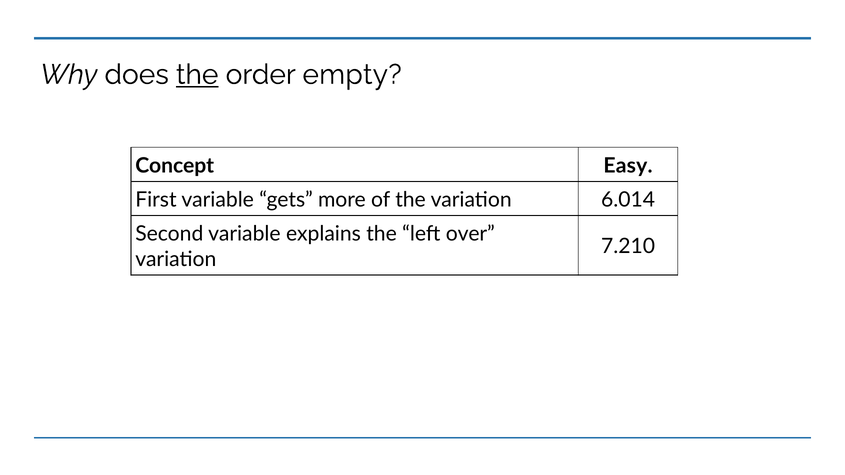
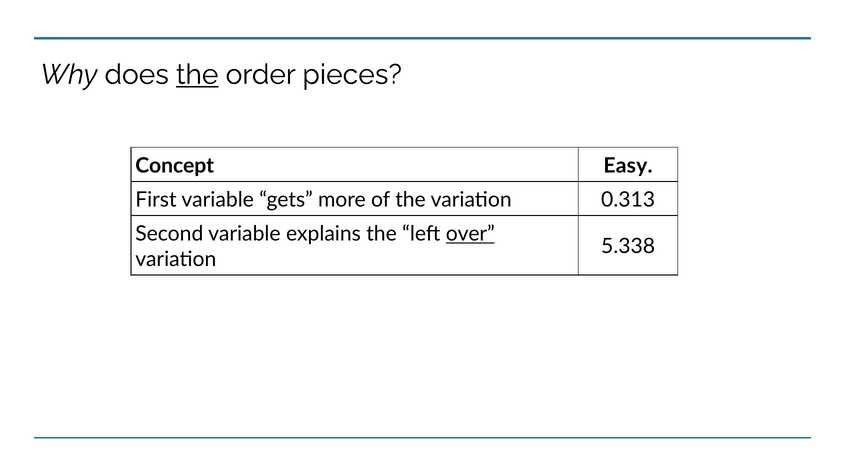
empty: empty -> pieces (352, 75)
6.014: 6.014 -> 0.313 (628, 200)
over underline: none -> present (470, 234)
7.210: 7.210 -> 5.338 (628, 247)
